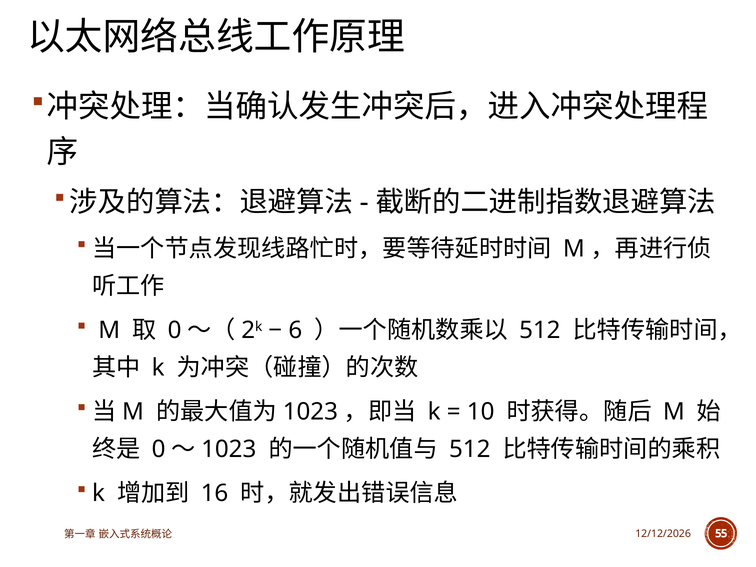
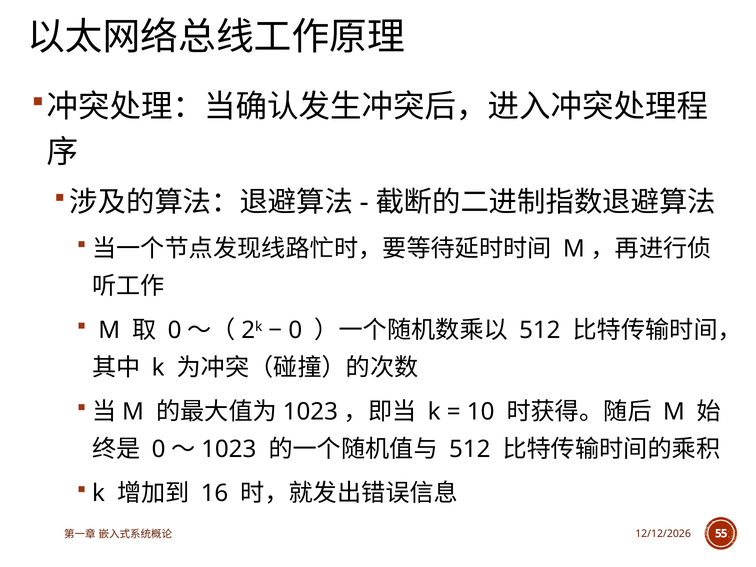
6: 6 -> 0 (295, 330)
